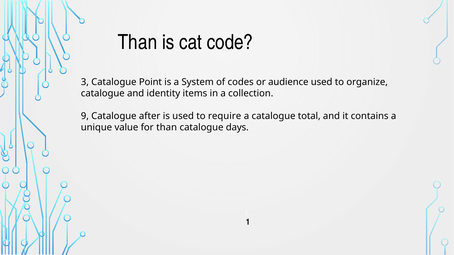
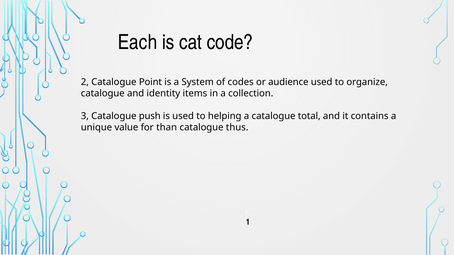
Than: Than -> Each (137, 42)
3: 3 -> 2 (85, 82)
9: 9 -> 3 (85, 116)
after: after -> push (150, 116)
require: require -> helping (225, 116)
days: days -> thus (237, 127)
